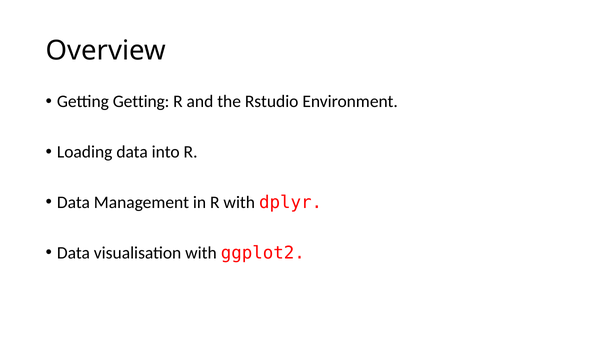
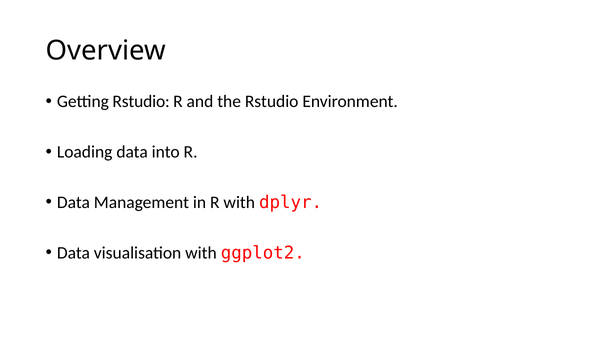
Getting Getting: Getting -> Rstudio (141, 101)
